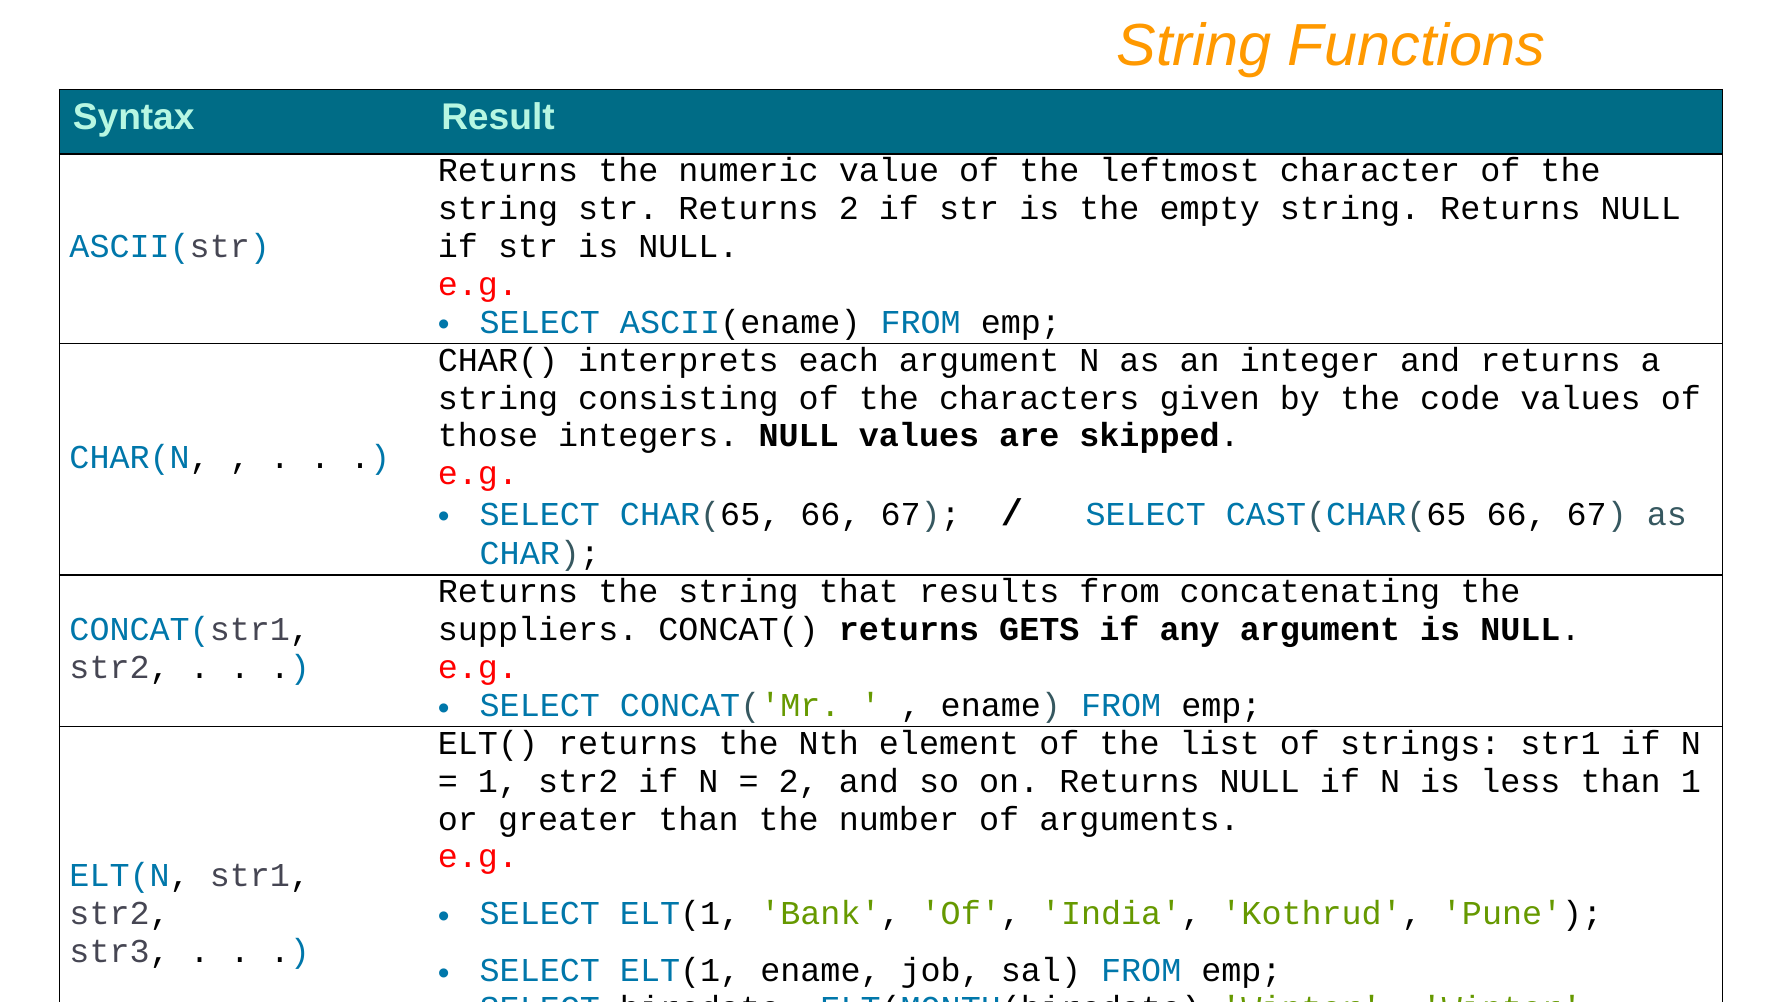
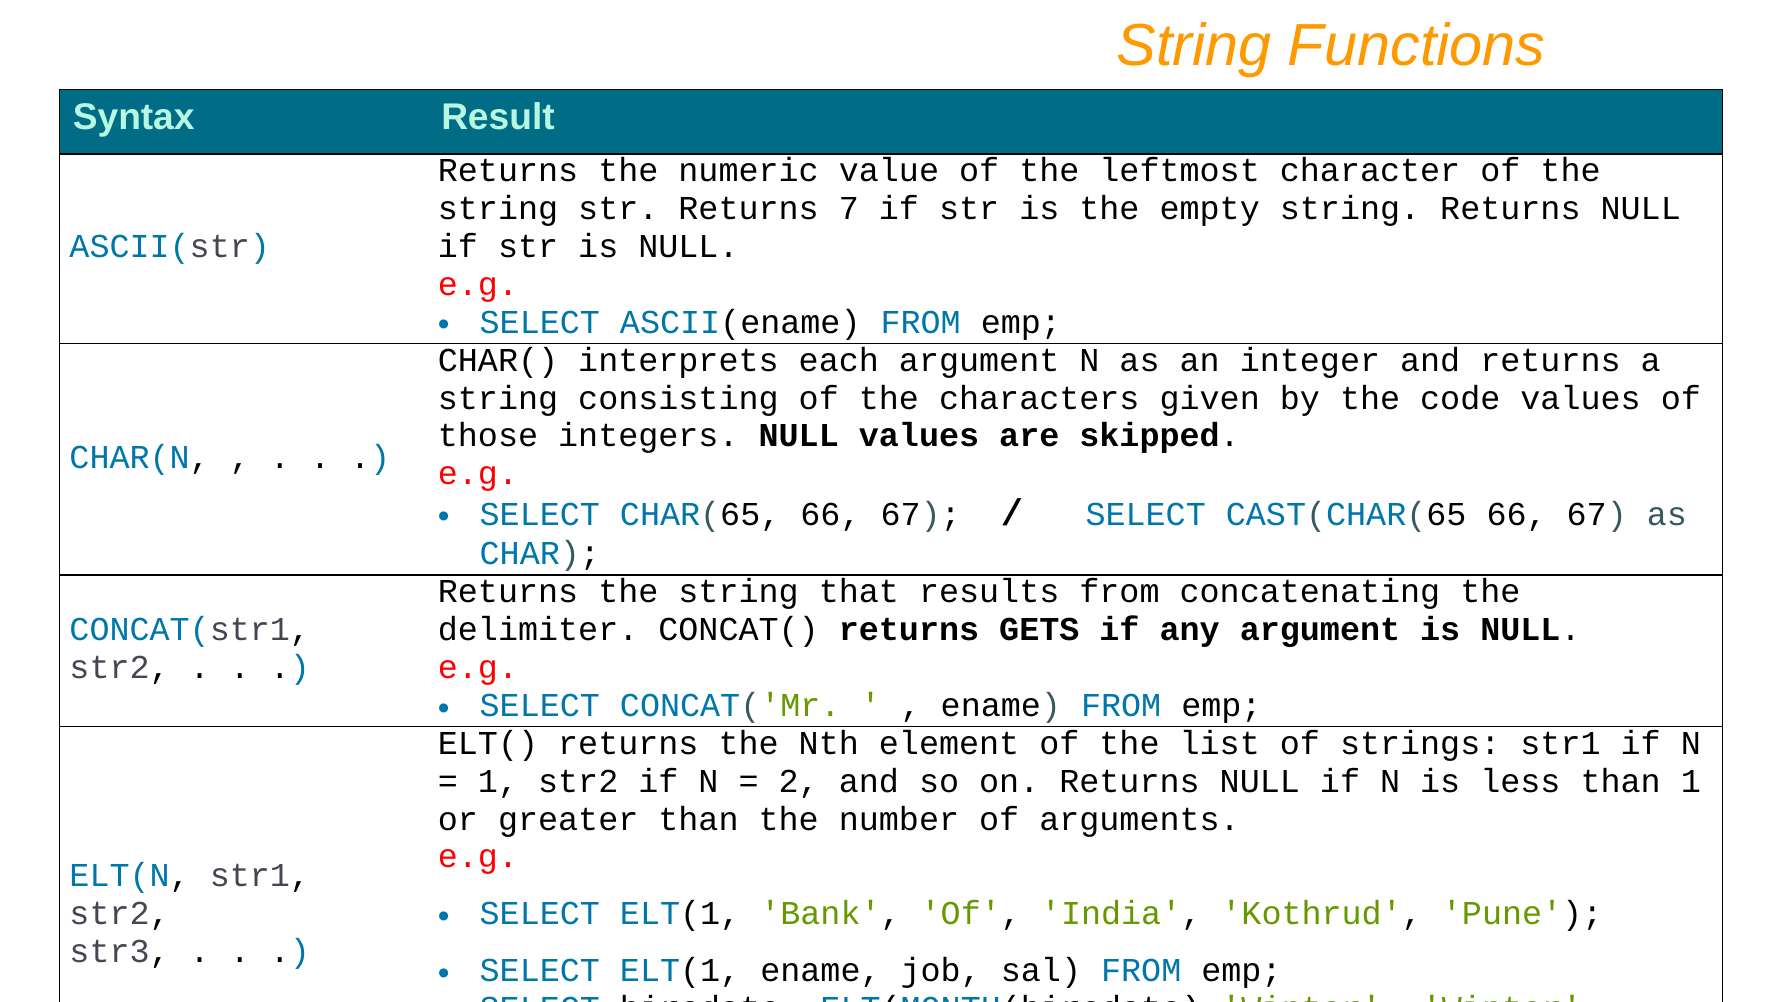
Returns 2: 2 -> 7 (849, 209)
suppliers: suppliers -> delimiter (538, 630)
